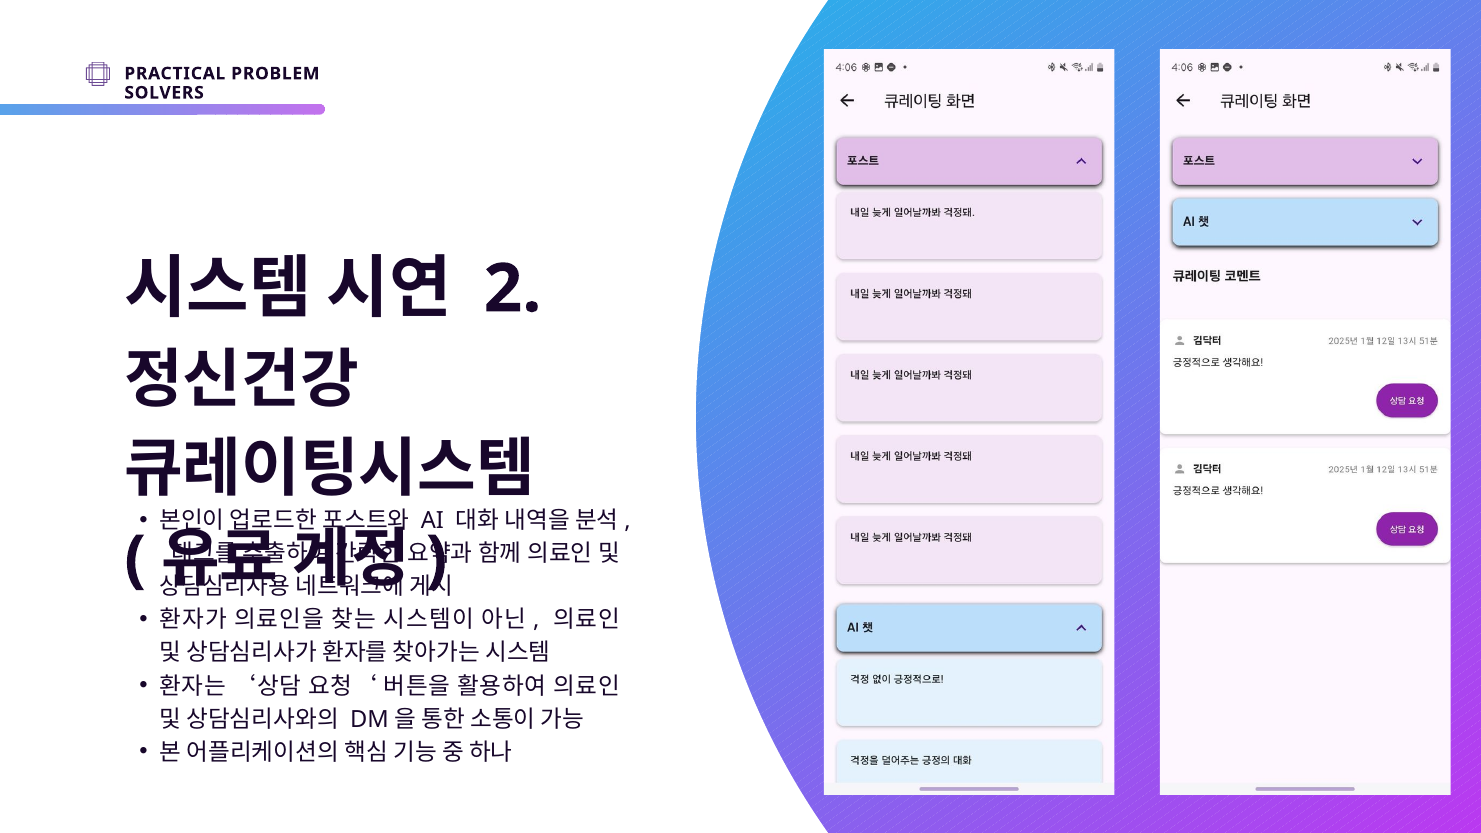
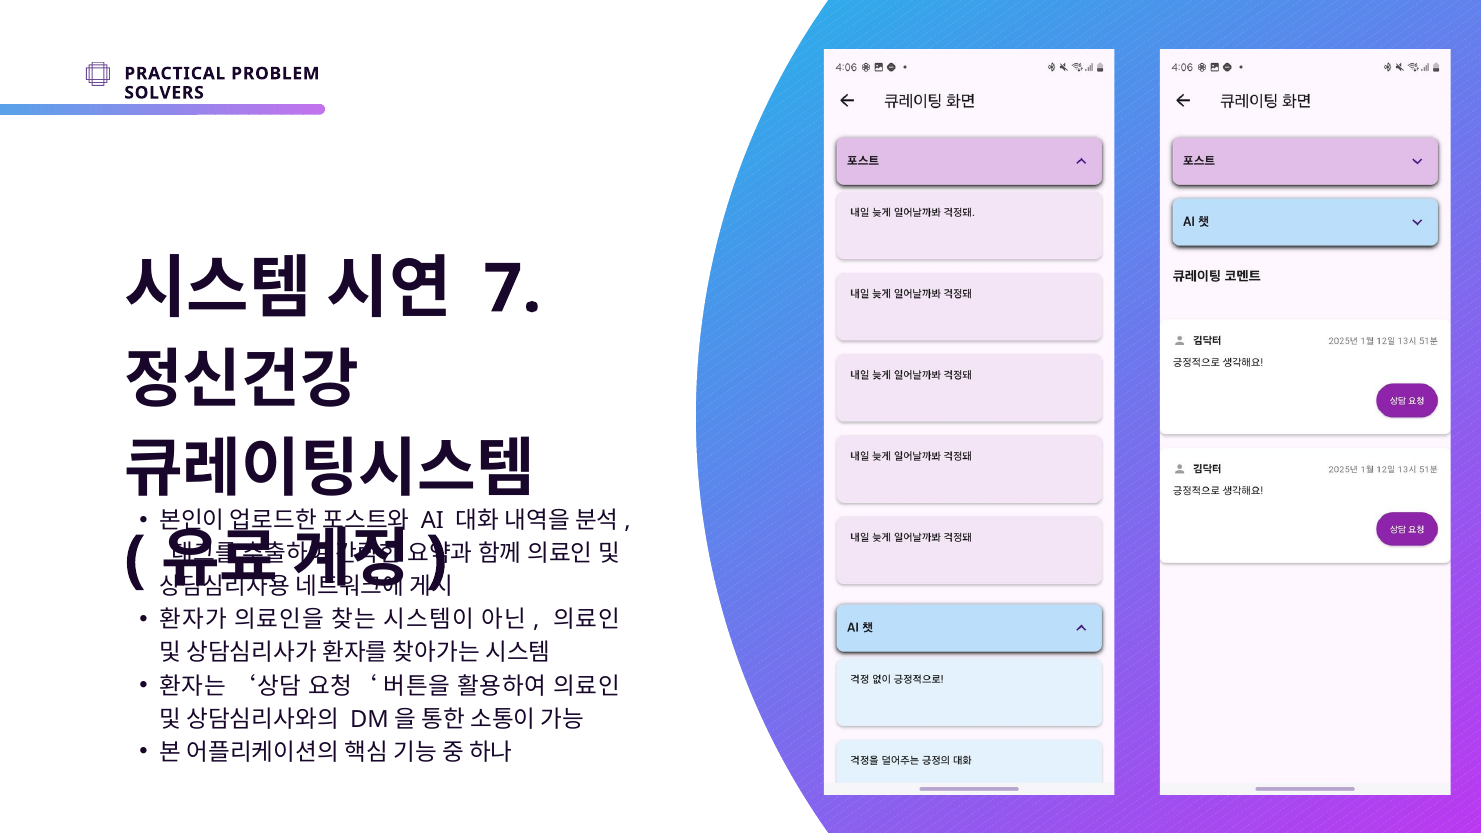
2: 2 -> 7 (513, 289)
